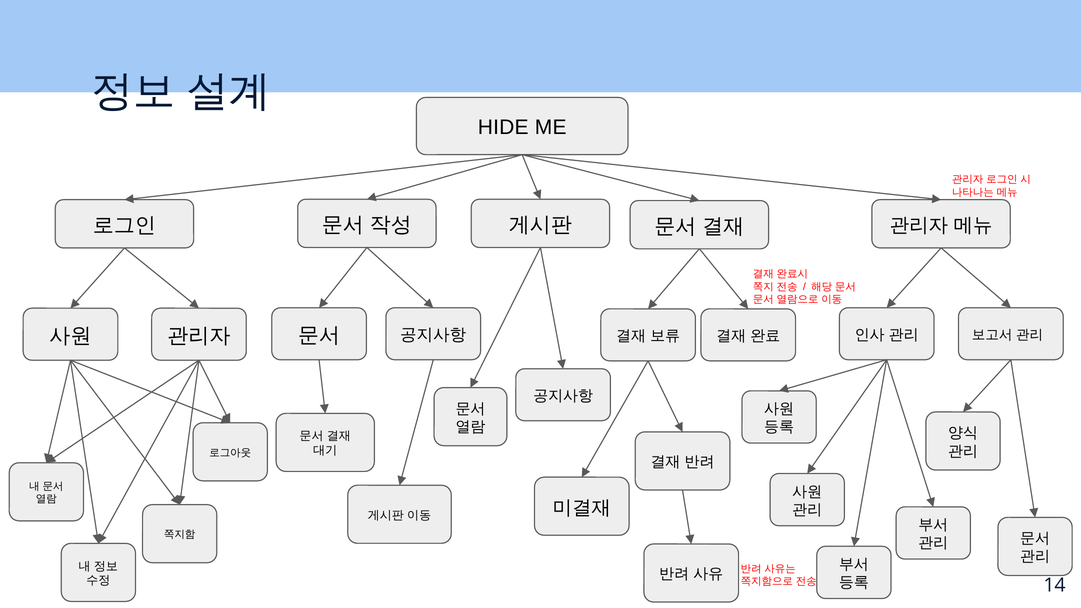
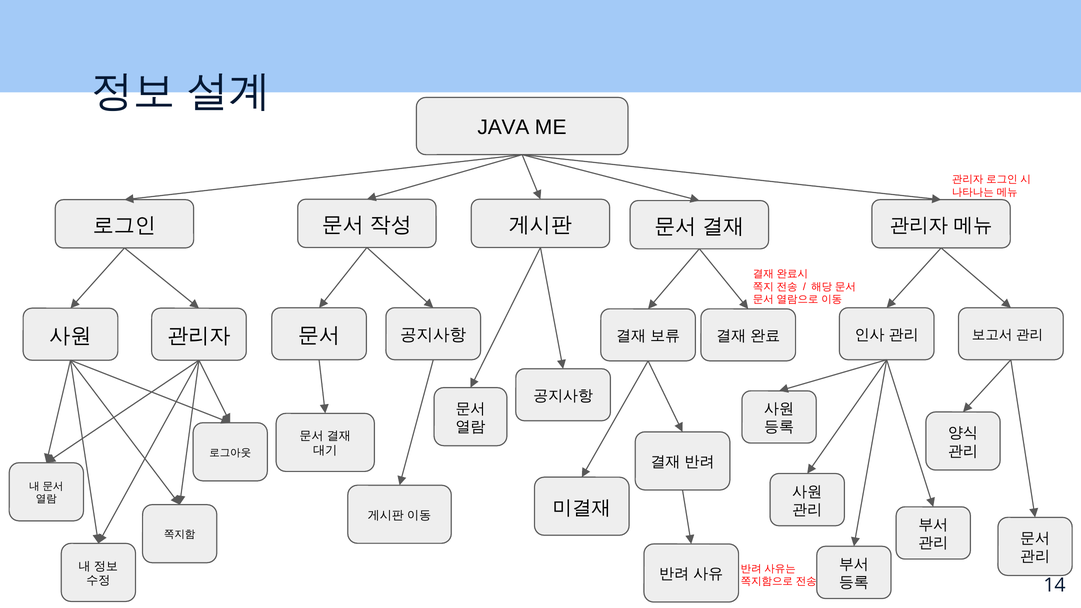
HIDE: HIDE -> JAVA (503, 128)
